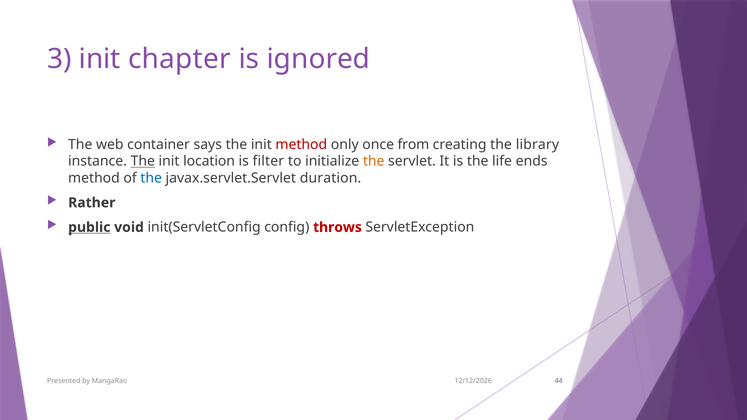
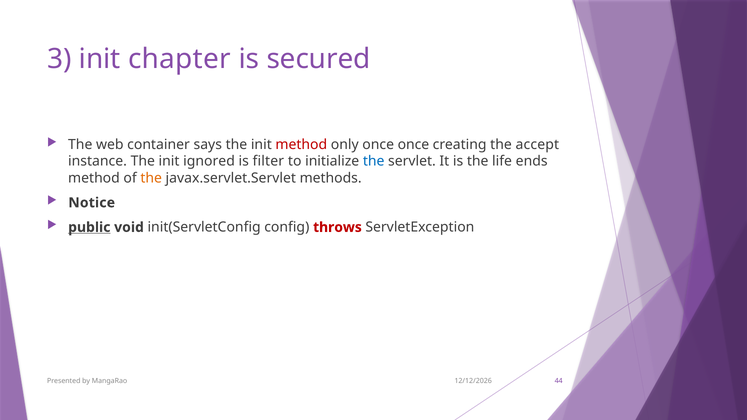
ignored: ignored -> secured (319, 59)
once from: from -> once (413, 145)
library: library -> accept (537, 145)
The underline: present -> none (143, 161)
location: location -> ignored (209, 161)
the colour: orange -> blue (374, 161)
the colour: blue -> orange (151, 178)
duration: duration -> methods (331, 178)
Rather: Rather -> Notice (92, 203)
